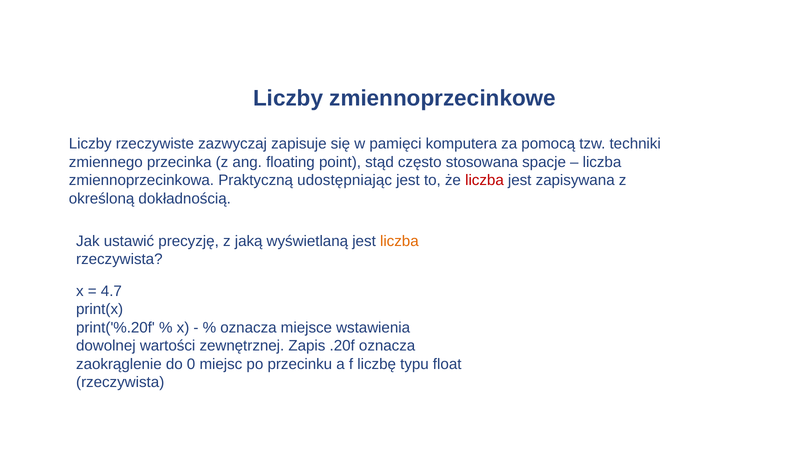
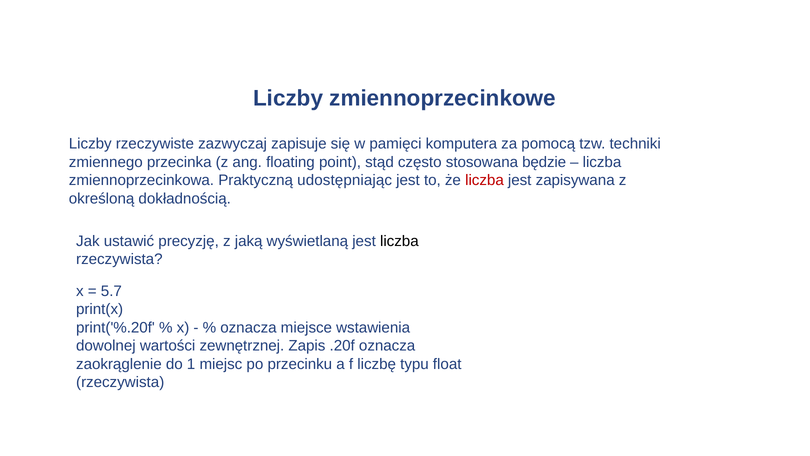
spacje: spacje -> będzie (544, 162)
liczba colour: orange -> black (399, 241)
4.7: 4.7 -> 5.7 (111, 291)
0: 0 -> 1 (191, 364)
